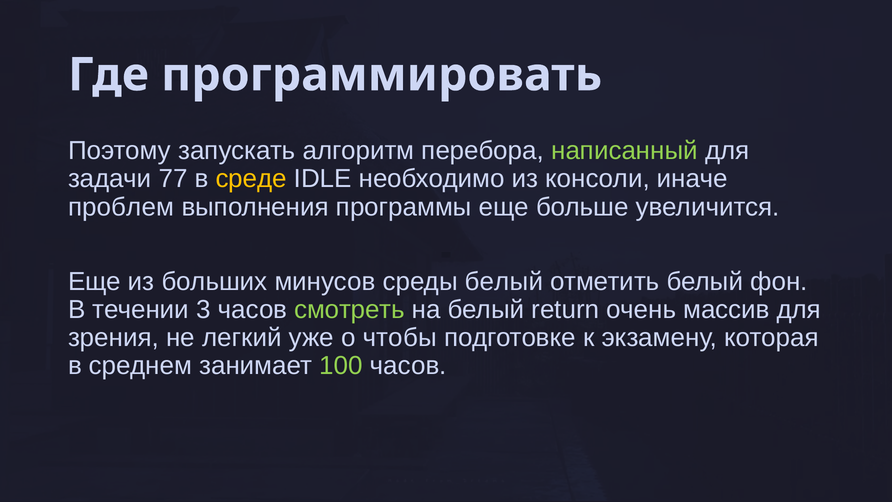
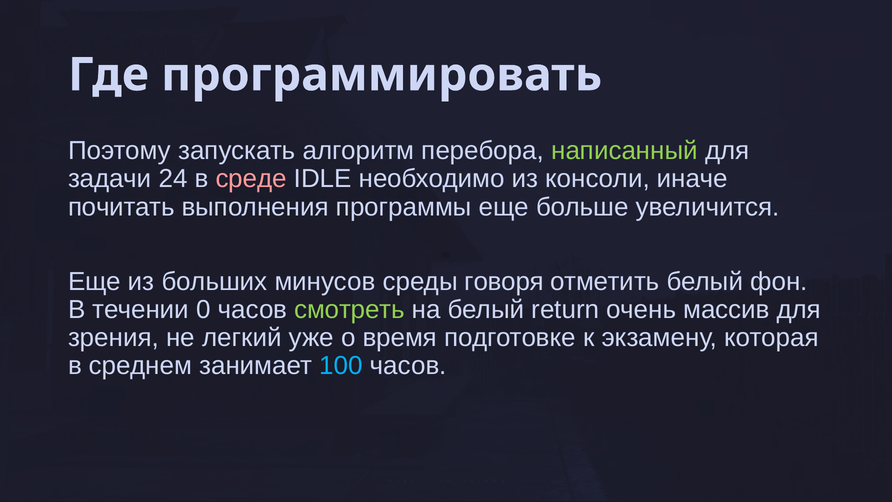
77: 77 -> 24 (173, 179)
среде colour: yellow -> pink (251, 179)
проблем: проблем -> почитать (121, 207)
среды белый: белый -> говоря (504, 282)
3: 3 -> 0 (203, 310)
чтобы: чтобы -> время (400, 338)
100 colour: light green -> light blue (341, 366)
